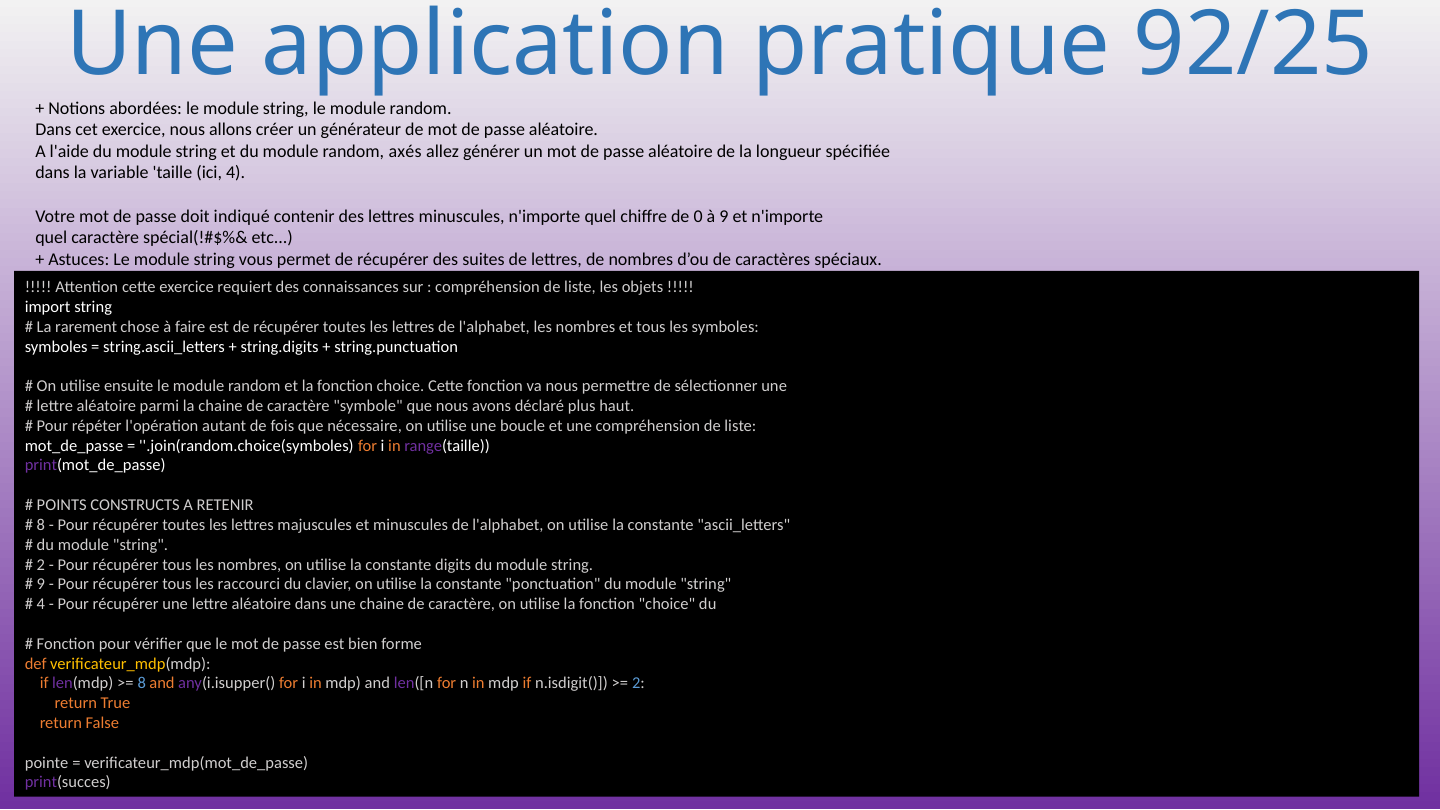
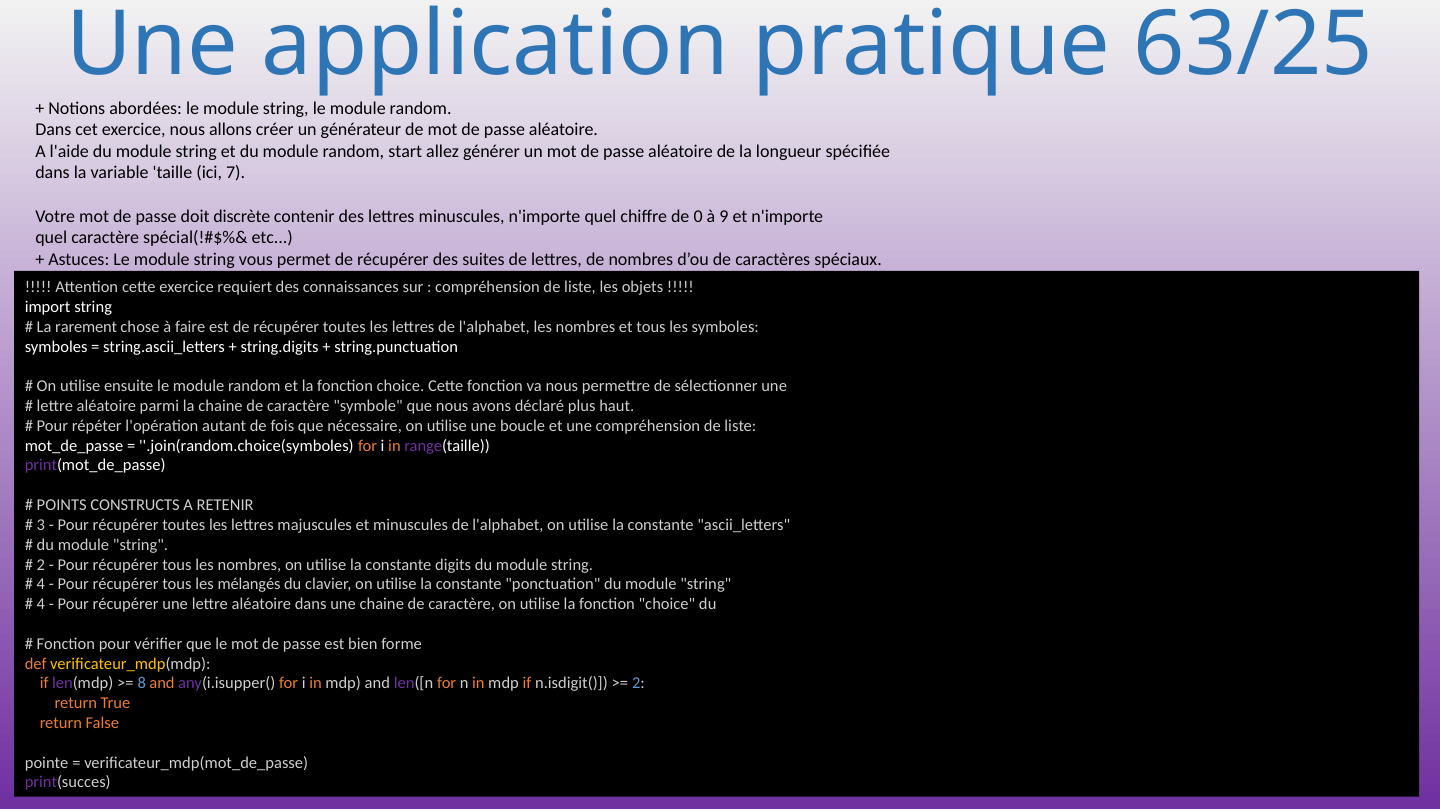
92/25: 92/25 -> 63/25 (1254, 44)
axés: axés -> start (405, 151)
ici 4: 4 -> 7 (236, 173)
indiqué: indiqué -> discrète (242, 216)
8: 8 -> 3 (41, 525)
9: 9 -> 4 (41, 584)
raccourci: raccourci -> mélangés (249, 584)
